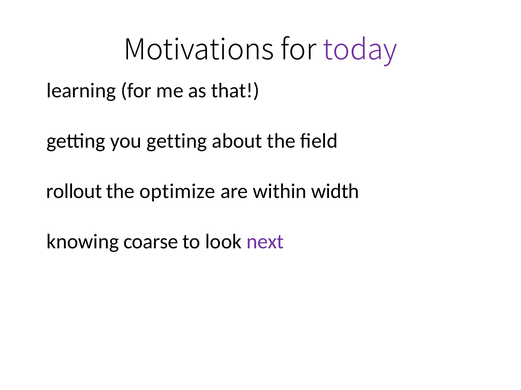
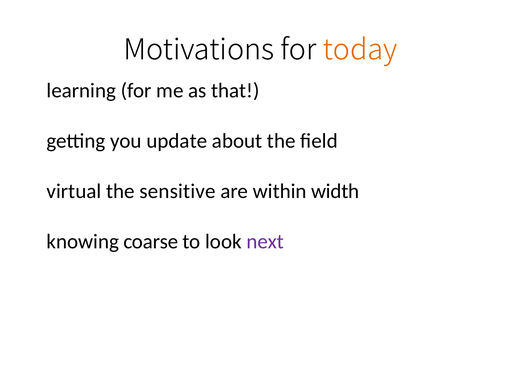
today colour: purple -> orange (360, 50)
you getting: getting -> update (177, 141)
rollout: rollout -> virtual (74, 192)
optimize: optimize -> sensitive (178, 192)
